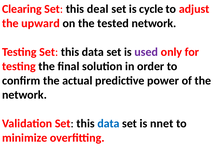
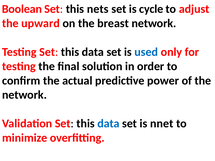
Clearing: Clearing -> Boolean (22, 9)
deal: deal -> nets (98, 9)
tested: tested -> breast (113, 23)
used colour: purple -> blue (146, 52)
